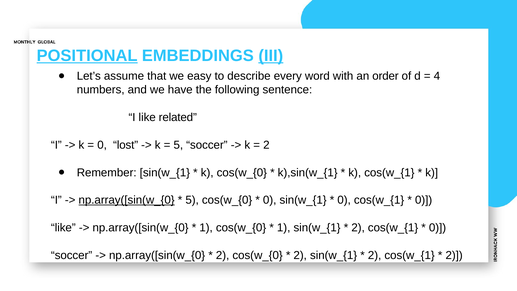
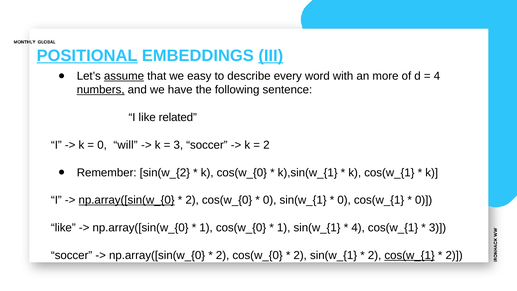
assume underline: none -> present (124, 76)
order: order -> more (385, 76)
numbers underline: none -> present (101, 90)
lost: lost -> will (126, 145)
5: 5 -> 3 (178, 145)
Remember sin(w_{1: sin(w_{1 -> sin(w_{2 (165, 172)
5: 5 -> 2 (192, 200)
2: 2 -> 4 (358, 228)
0: 0 -> 3 (438, 228)
cos(w_{1 underline: none -> present (410, 255)
